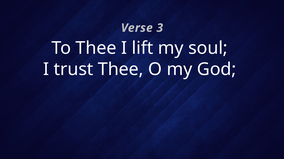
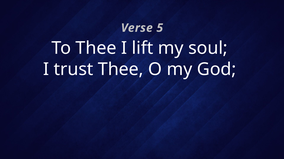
3: 3 -> 5 (160, 28)
